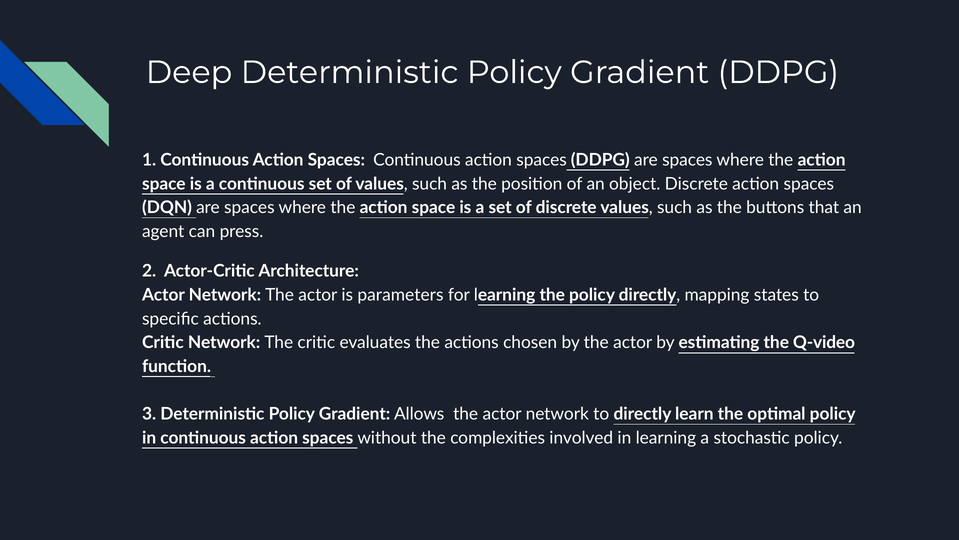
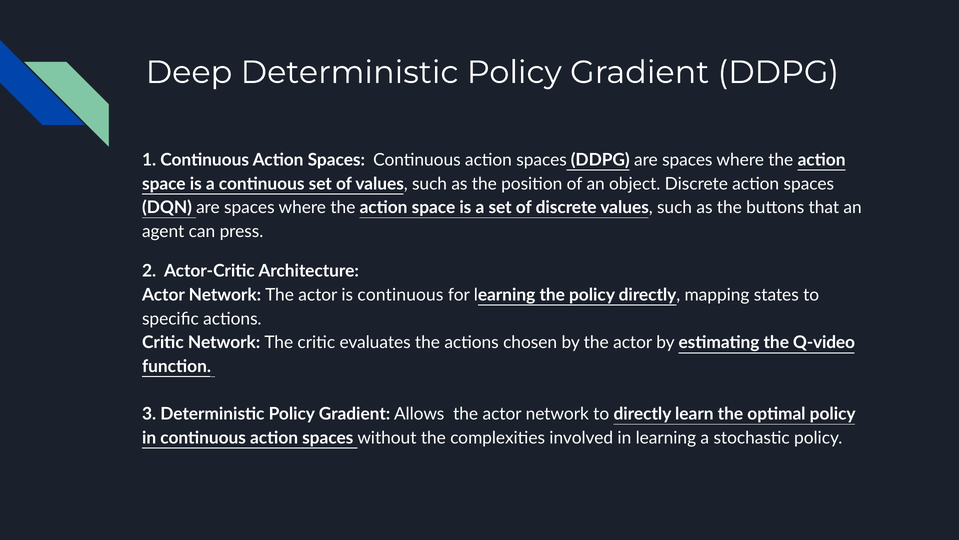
is parameters: parameters -> continuous (400, 295)
